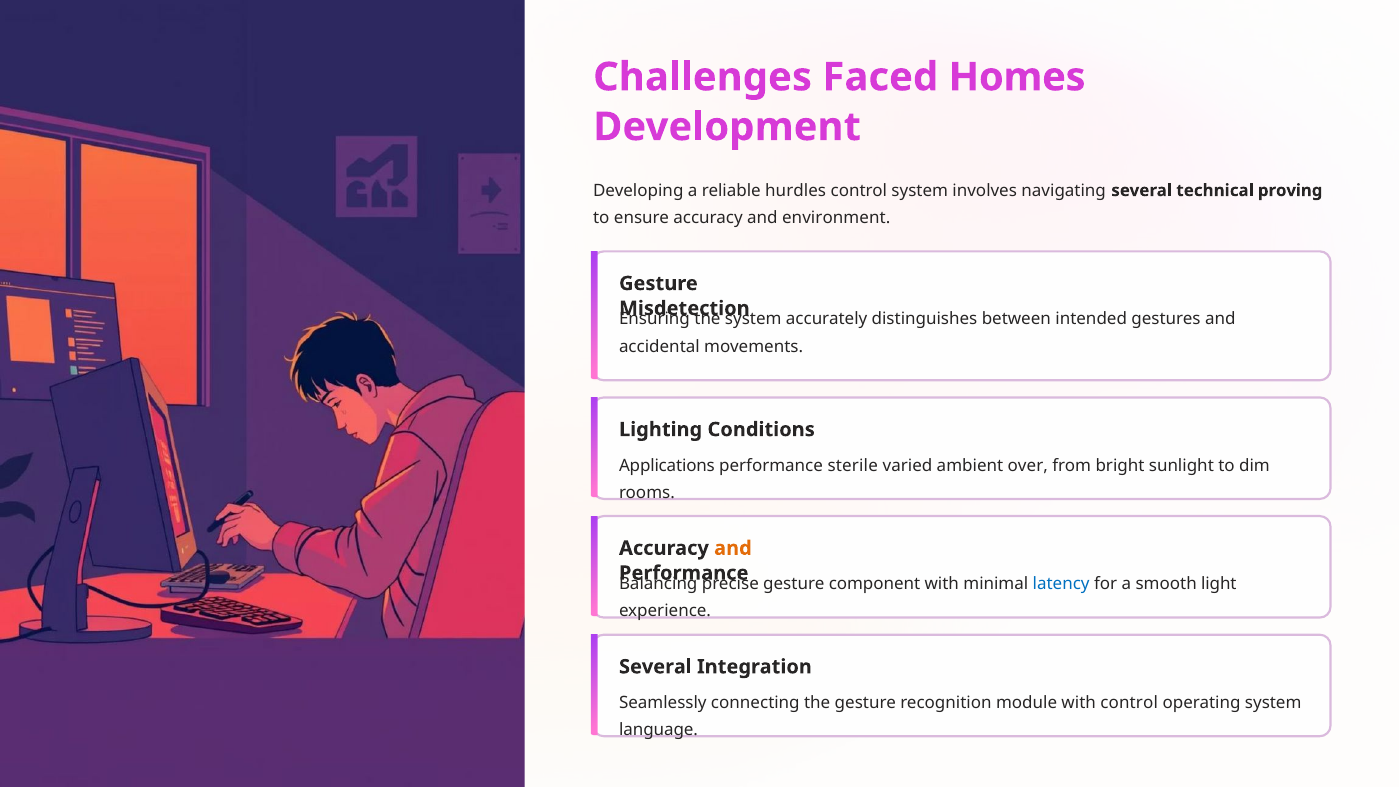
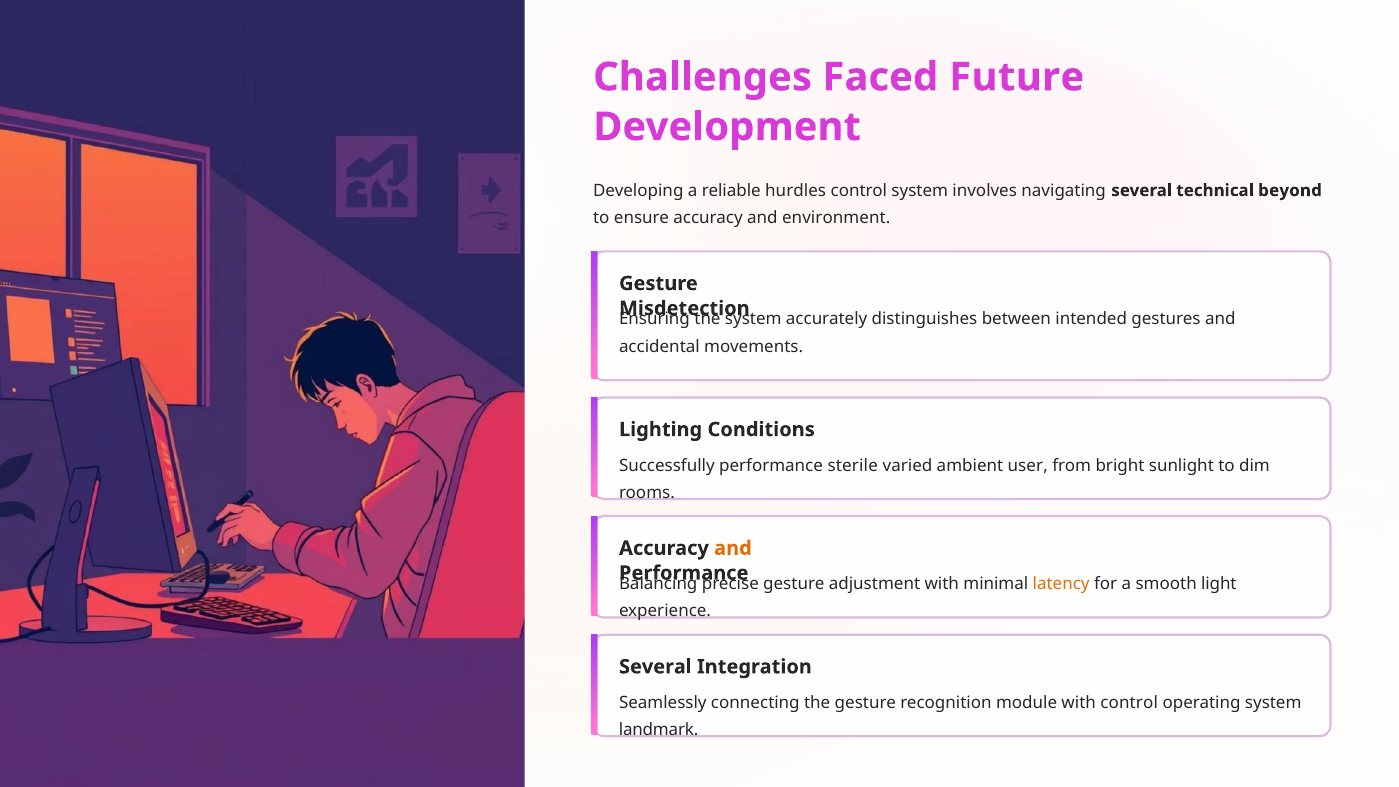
Homes: Homes -> Future (1017, 77)
proving: proving -> beyond (1290, 190)
Applications: Applications -> Successfully (667, 465)
over: over -> user (1028, 465)
component: component -> adjustment (874, 584)
latency colour: blue -> orange (1061, 584)
language: language -> landmark (659, 730)
